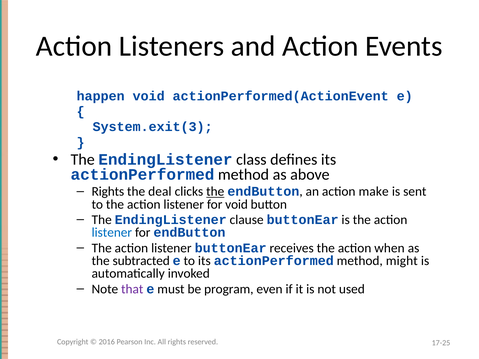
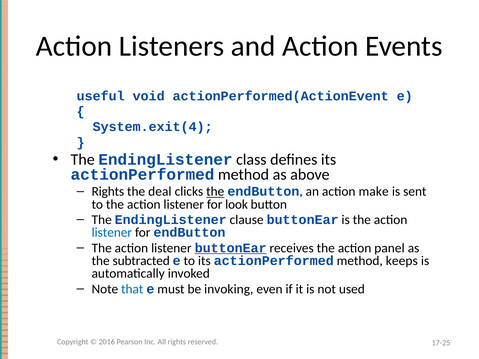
happen: happen -> useful (101, 96)
System.exit(3: System.exit(3 -> System.exit(4 (153, 127)
for void: void -> look (237, 204)
buttonEar underline: none -> present (231, 248)
when: when -> panel (389, 248)
might: might -> keeps (402, 261)
that colour: purple -> blue (132, 289)
program: program -> invoking (229, 289)
